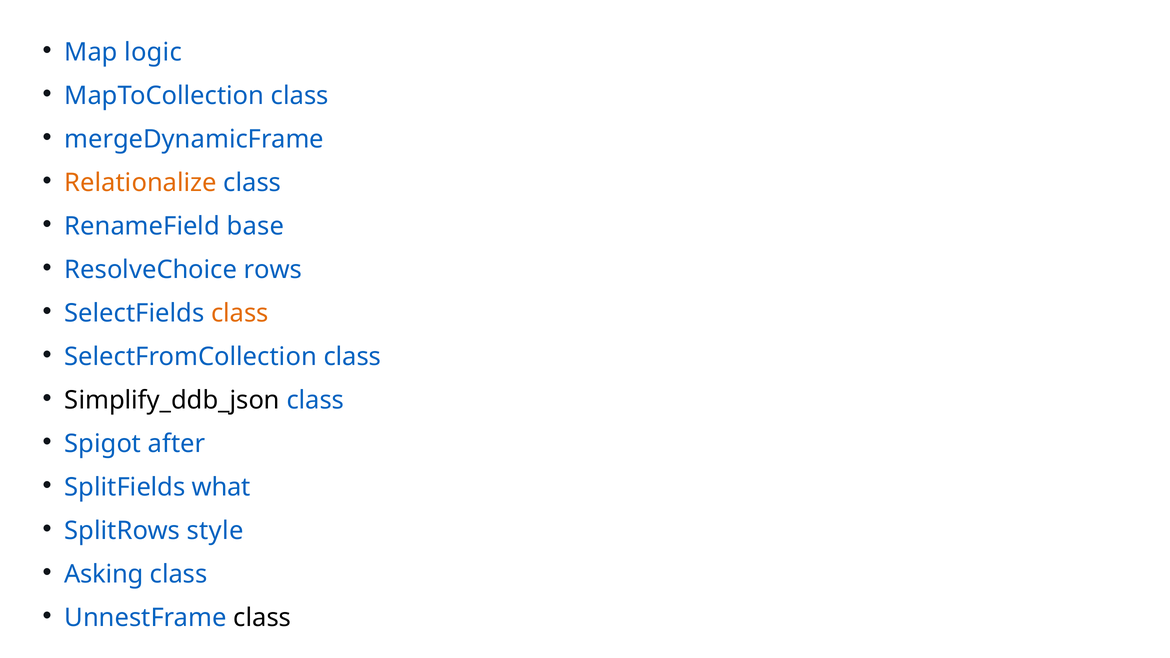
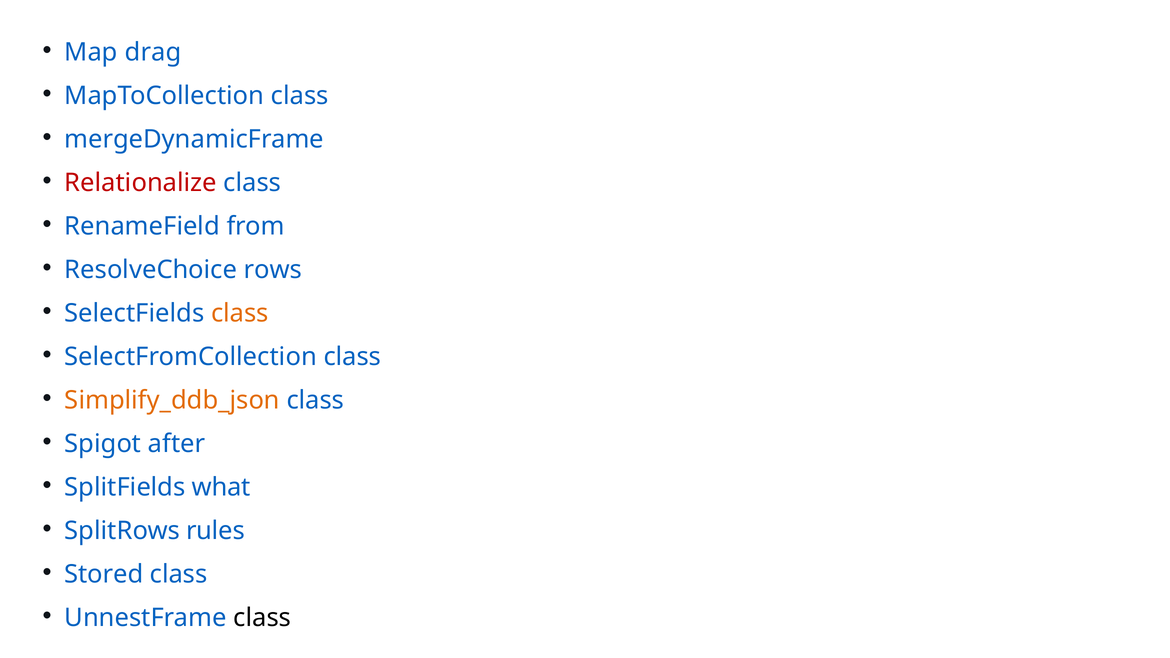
logic: logic -> drag (153, 52)
Relationalize colour: orange -> red (141, 183)
base: base -> from (256, 226)
Simplify_ddb_json colour: black -> orange (172, 400)
style: style -> rules (215, 531)
Asking: Asking -> Stored (104, 574)
